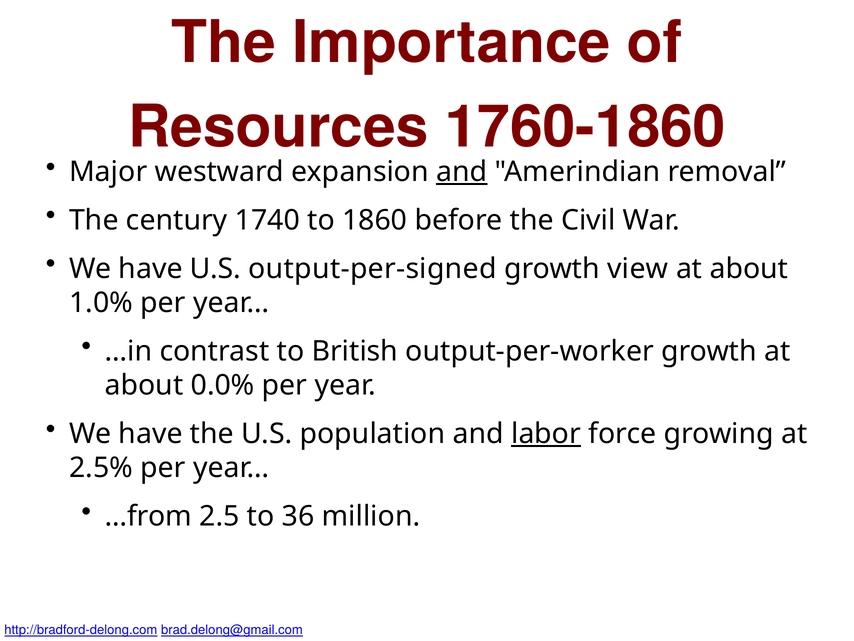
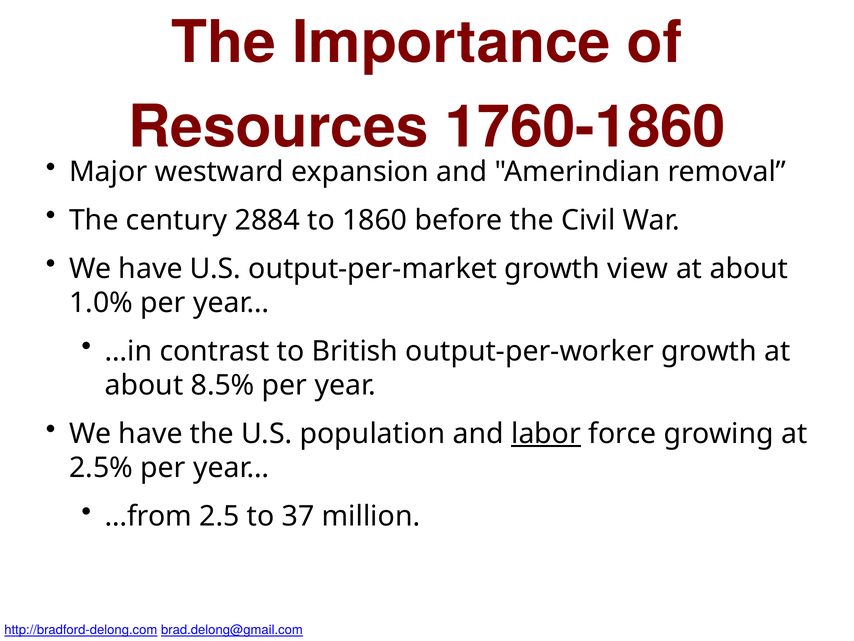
and underline: present -> none (462, 172)
1740: 1740 -> 2884 (267, 220)
output-per-signed: output-per-signed -> output-per-market (373, 268)
0.0%: 0.0% -> 8.5% (223, 385)
36: 36 -> 37 (298, 516)
